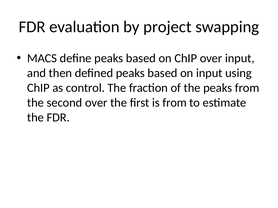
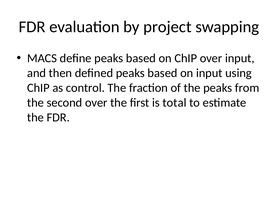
is from: from -> total (175, 103)
